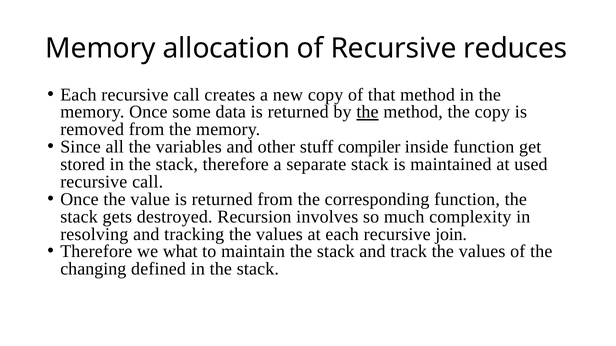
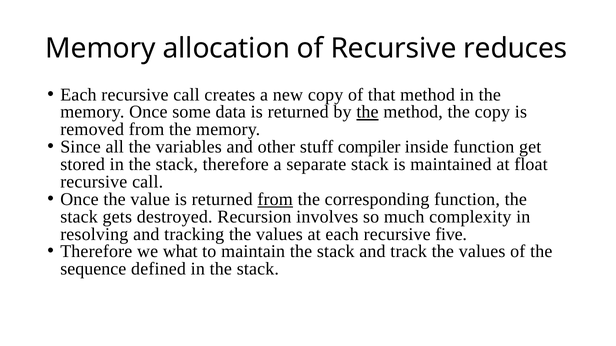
used: used -> float (531, 165)
from underline: none -> present (275, 200)
join: join -> five (451, 234)
changing: changing -> sequence (93, 269)
